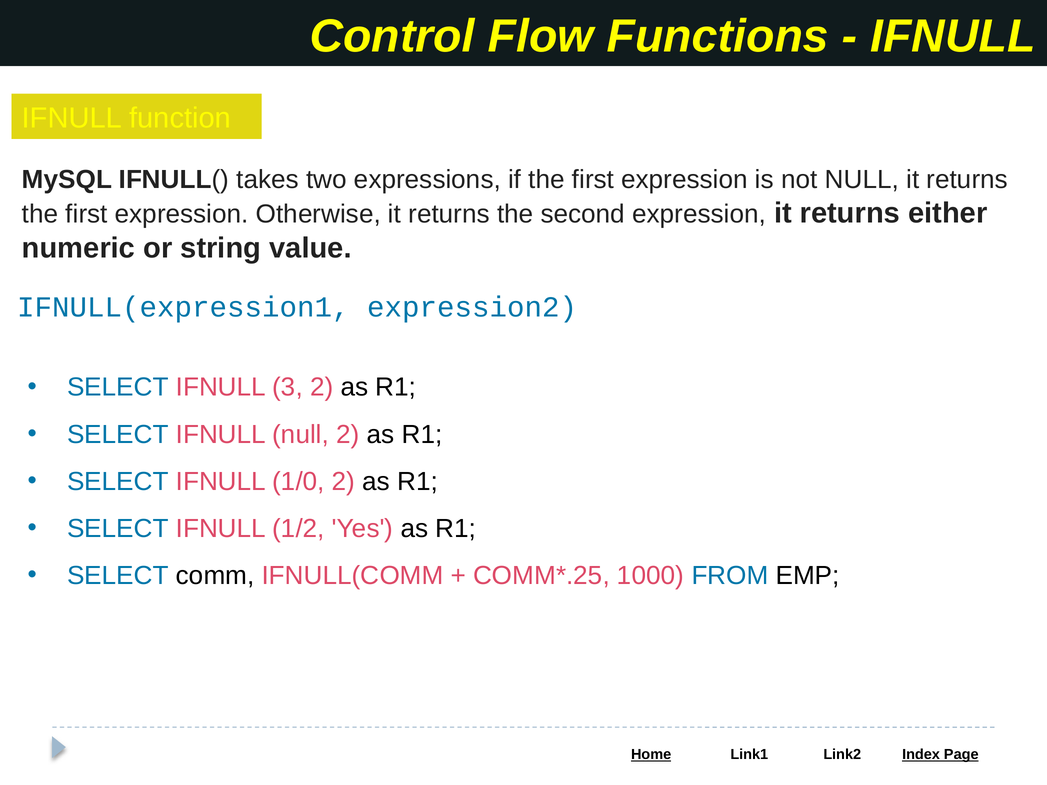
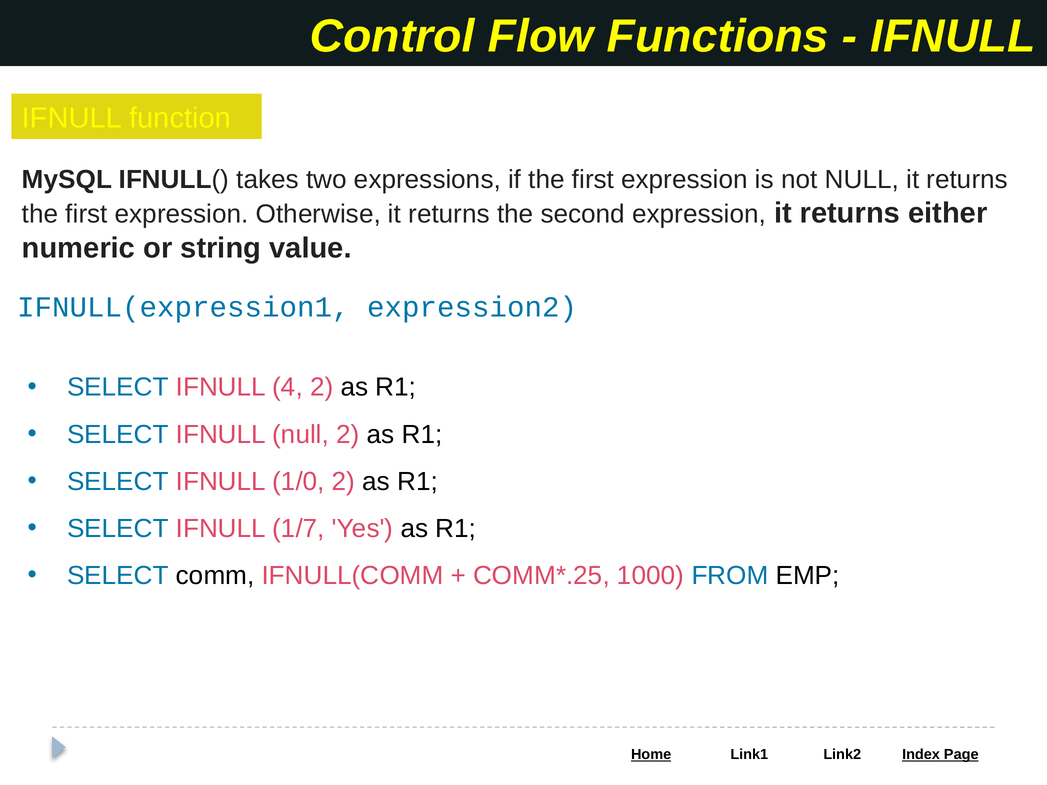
3: 3 -> 4 (288, 387)
1/2: 1/2 -> 1/7 (298, 529)
